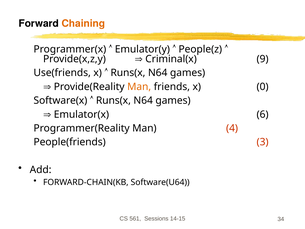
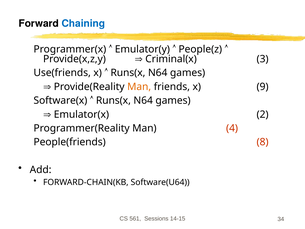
Chaining colour: orange -> blue (83, 24)
9: 9 -> 3 (263, 59)
0: 0 -> 9 (263, 87)
6: 6 -> 2 (263, 114)
3: 3 -> 8 (263, 142)
